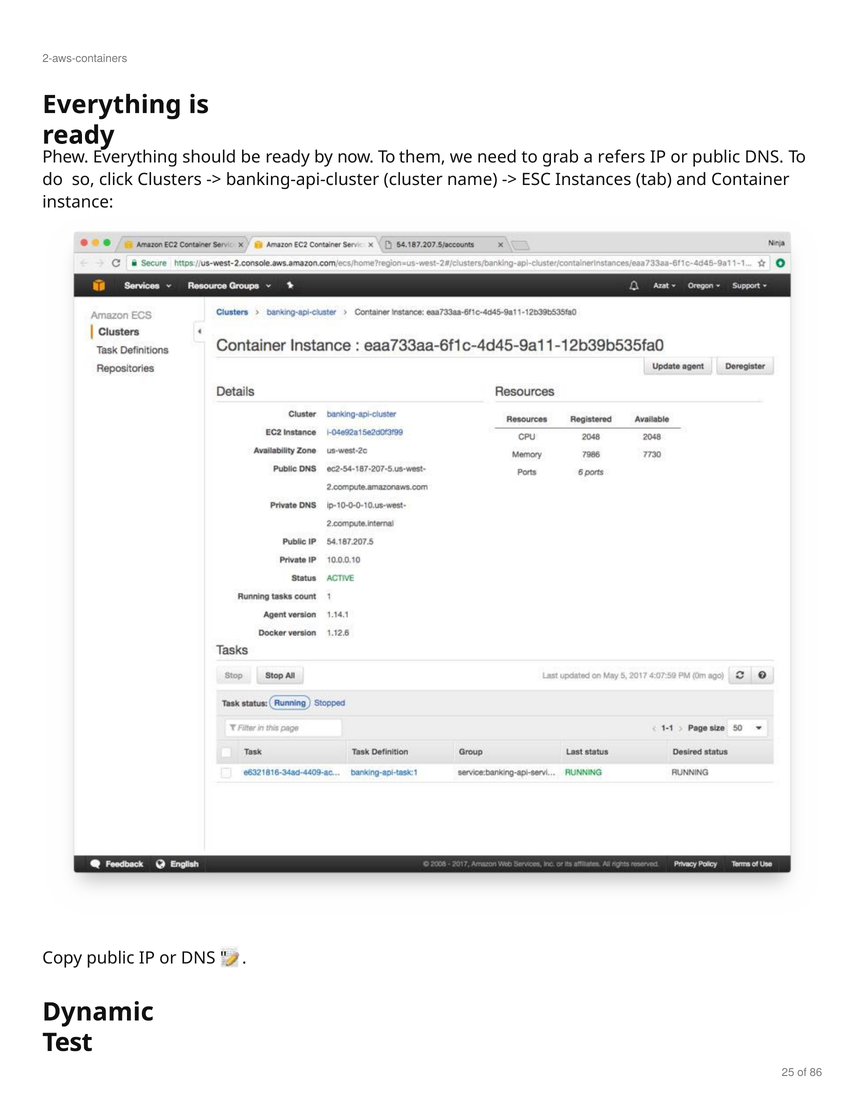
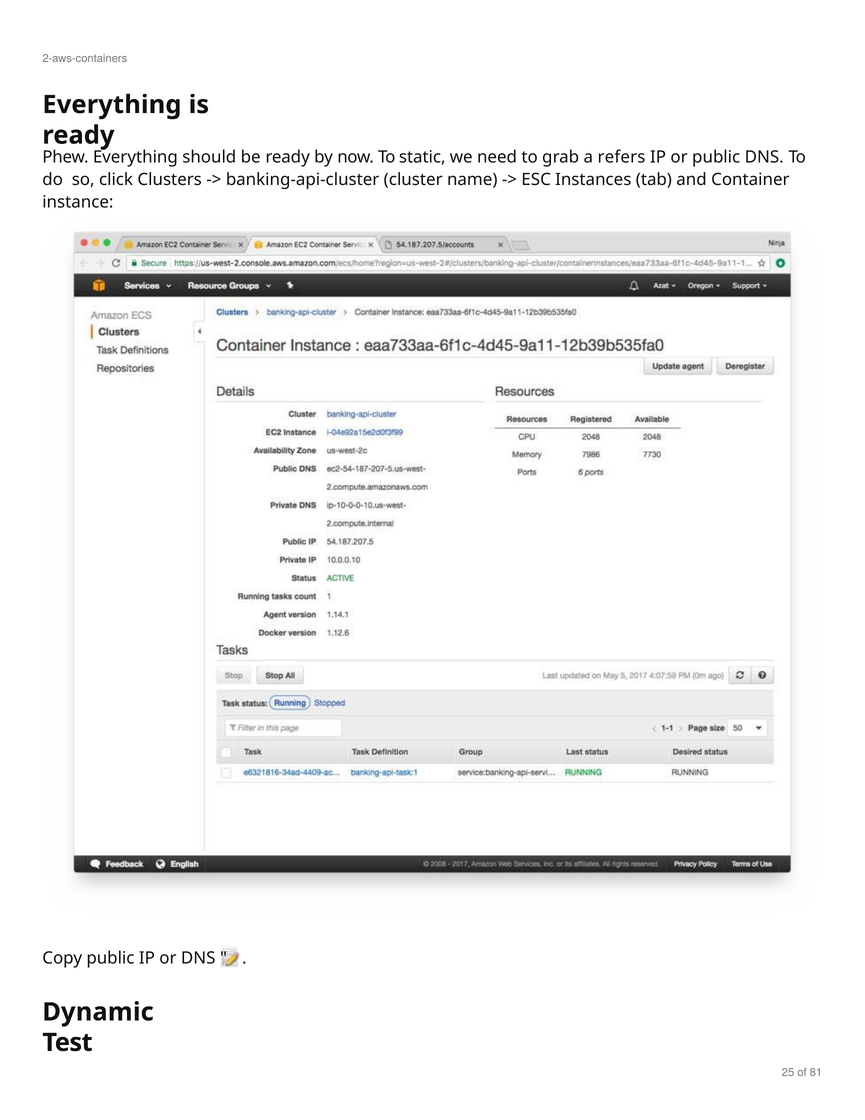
them: them -> static (422, 157)
86: 86 -> 81 (816, 1072)
